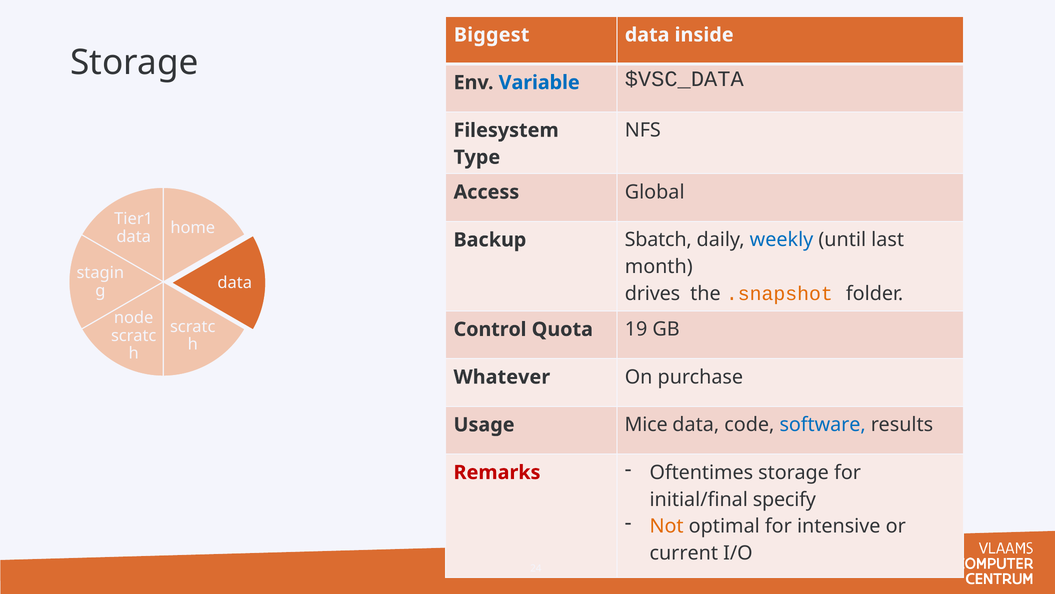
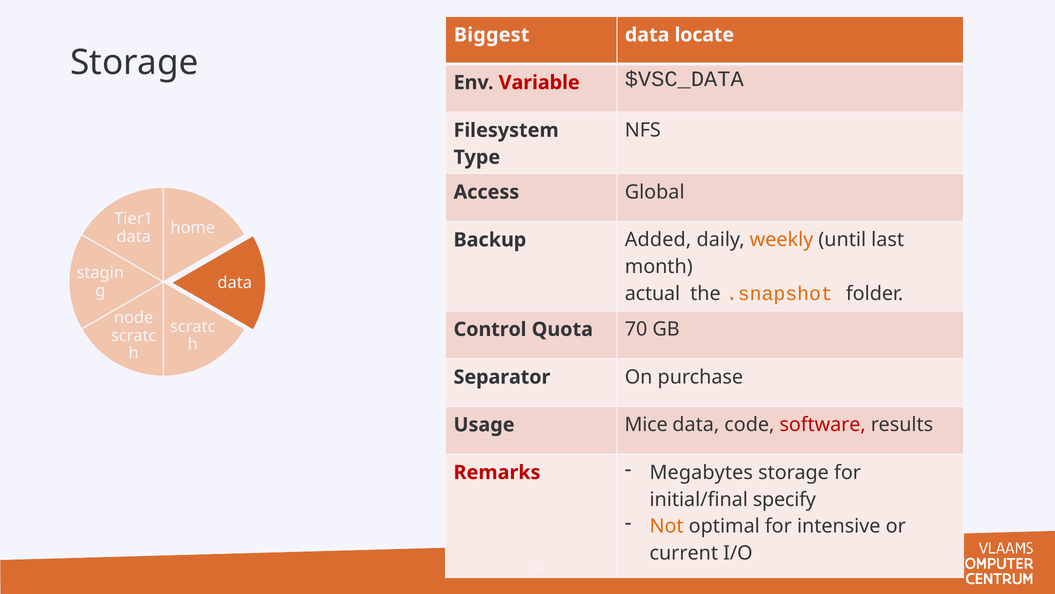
inside: inside -> locate (704, 35)
Variable colour: blue -> red (539, 83)
Sbatch: Sbatch -> Added (658, 240)
weekly colour: blue -> orange (782, 240)
drives: drives -> actual (652, 293)
19: 19 -> 70 (636, 329)
Whatever: Whatever -> Separator (502, 377)
software colour: blue -> red (823, 424)
Oftentimes: Oftentimes -> Megabytes (701, 472)
